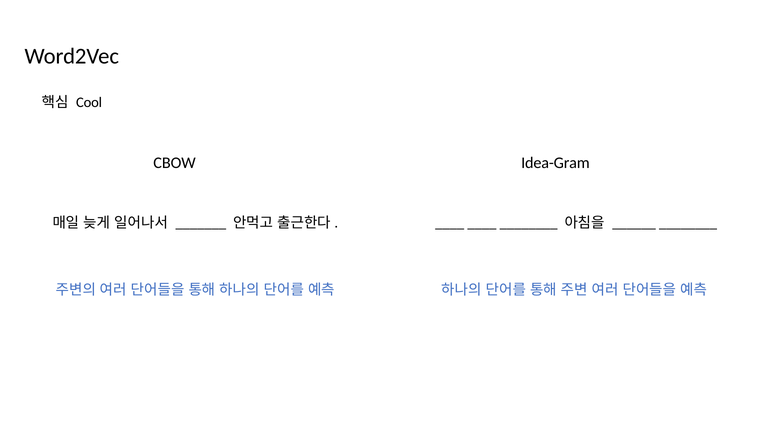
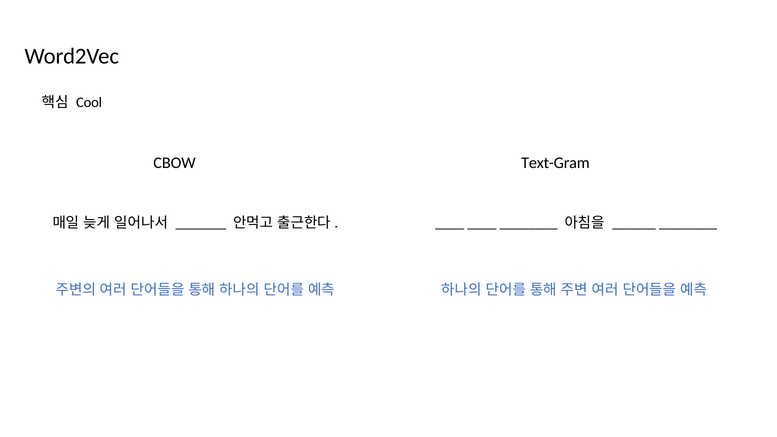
Idea-Gram: Idea-Gram -> Text-Gram (555, 163)
